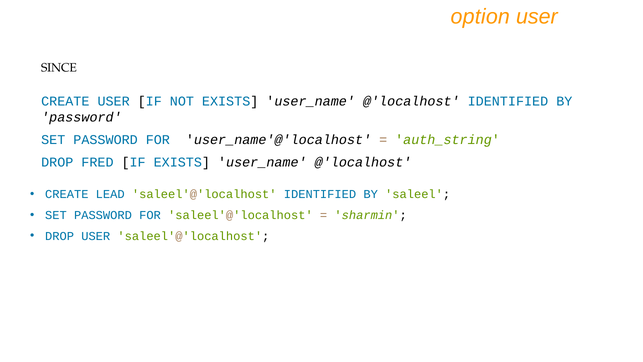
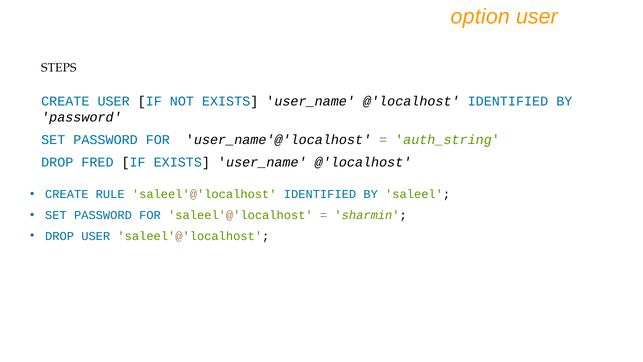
SINCE: SINCE -> STEPS (59, 67)
LEAD: LEAD -> RULE (110, 194)
